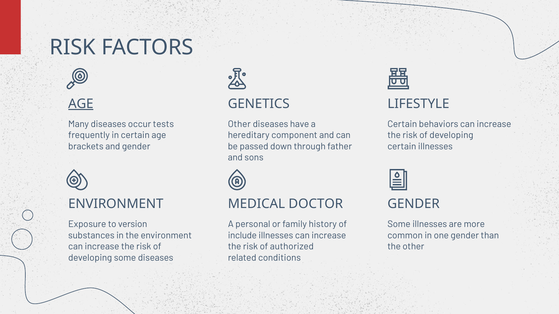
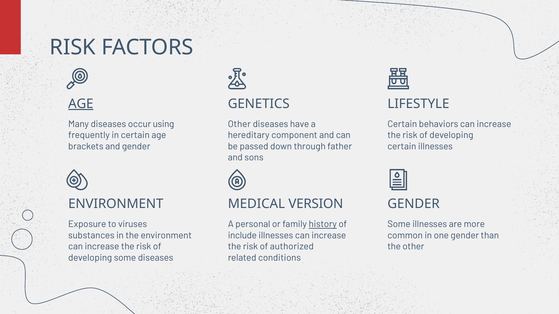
tests: tests -> using (163, 124)
DOCTOR: DOCTOR -> VERSION (316, 204)
version: version -> viruses (133, 225)
history underline: none -> present (323, 225)
